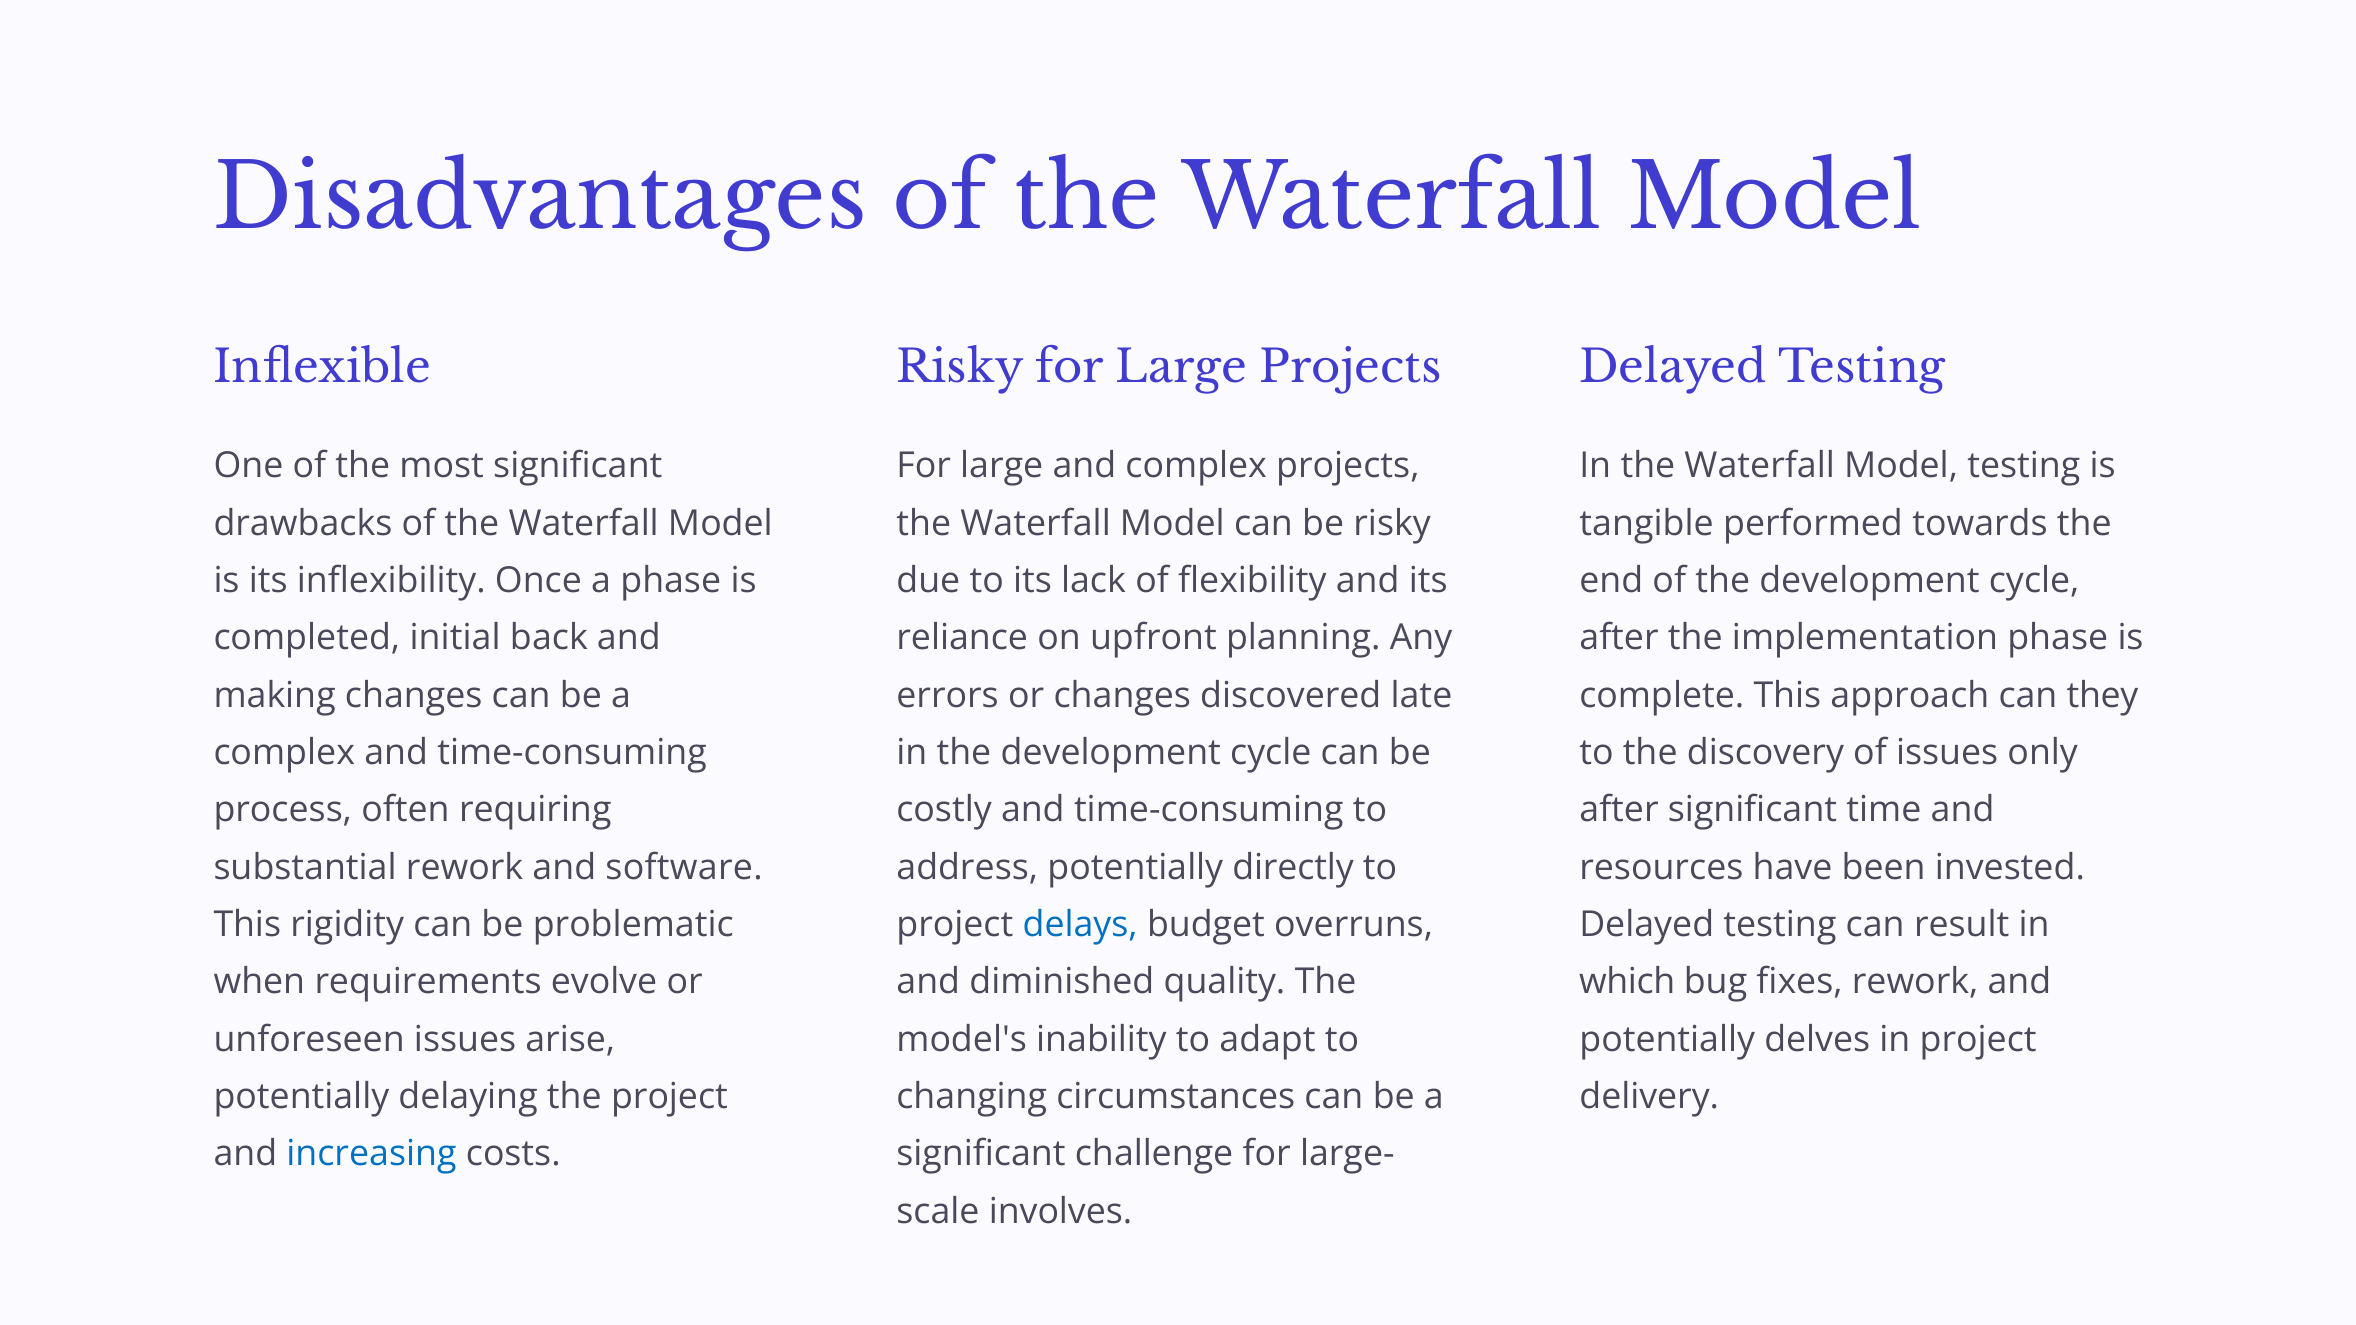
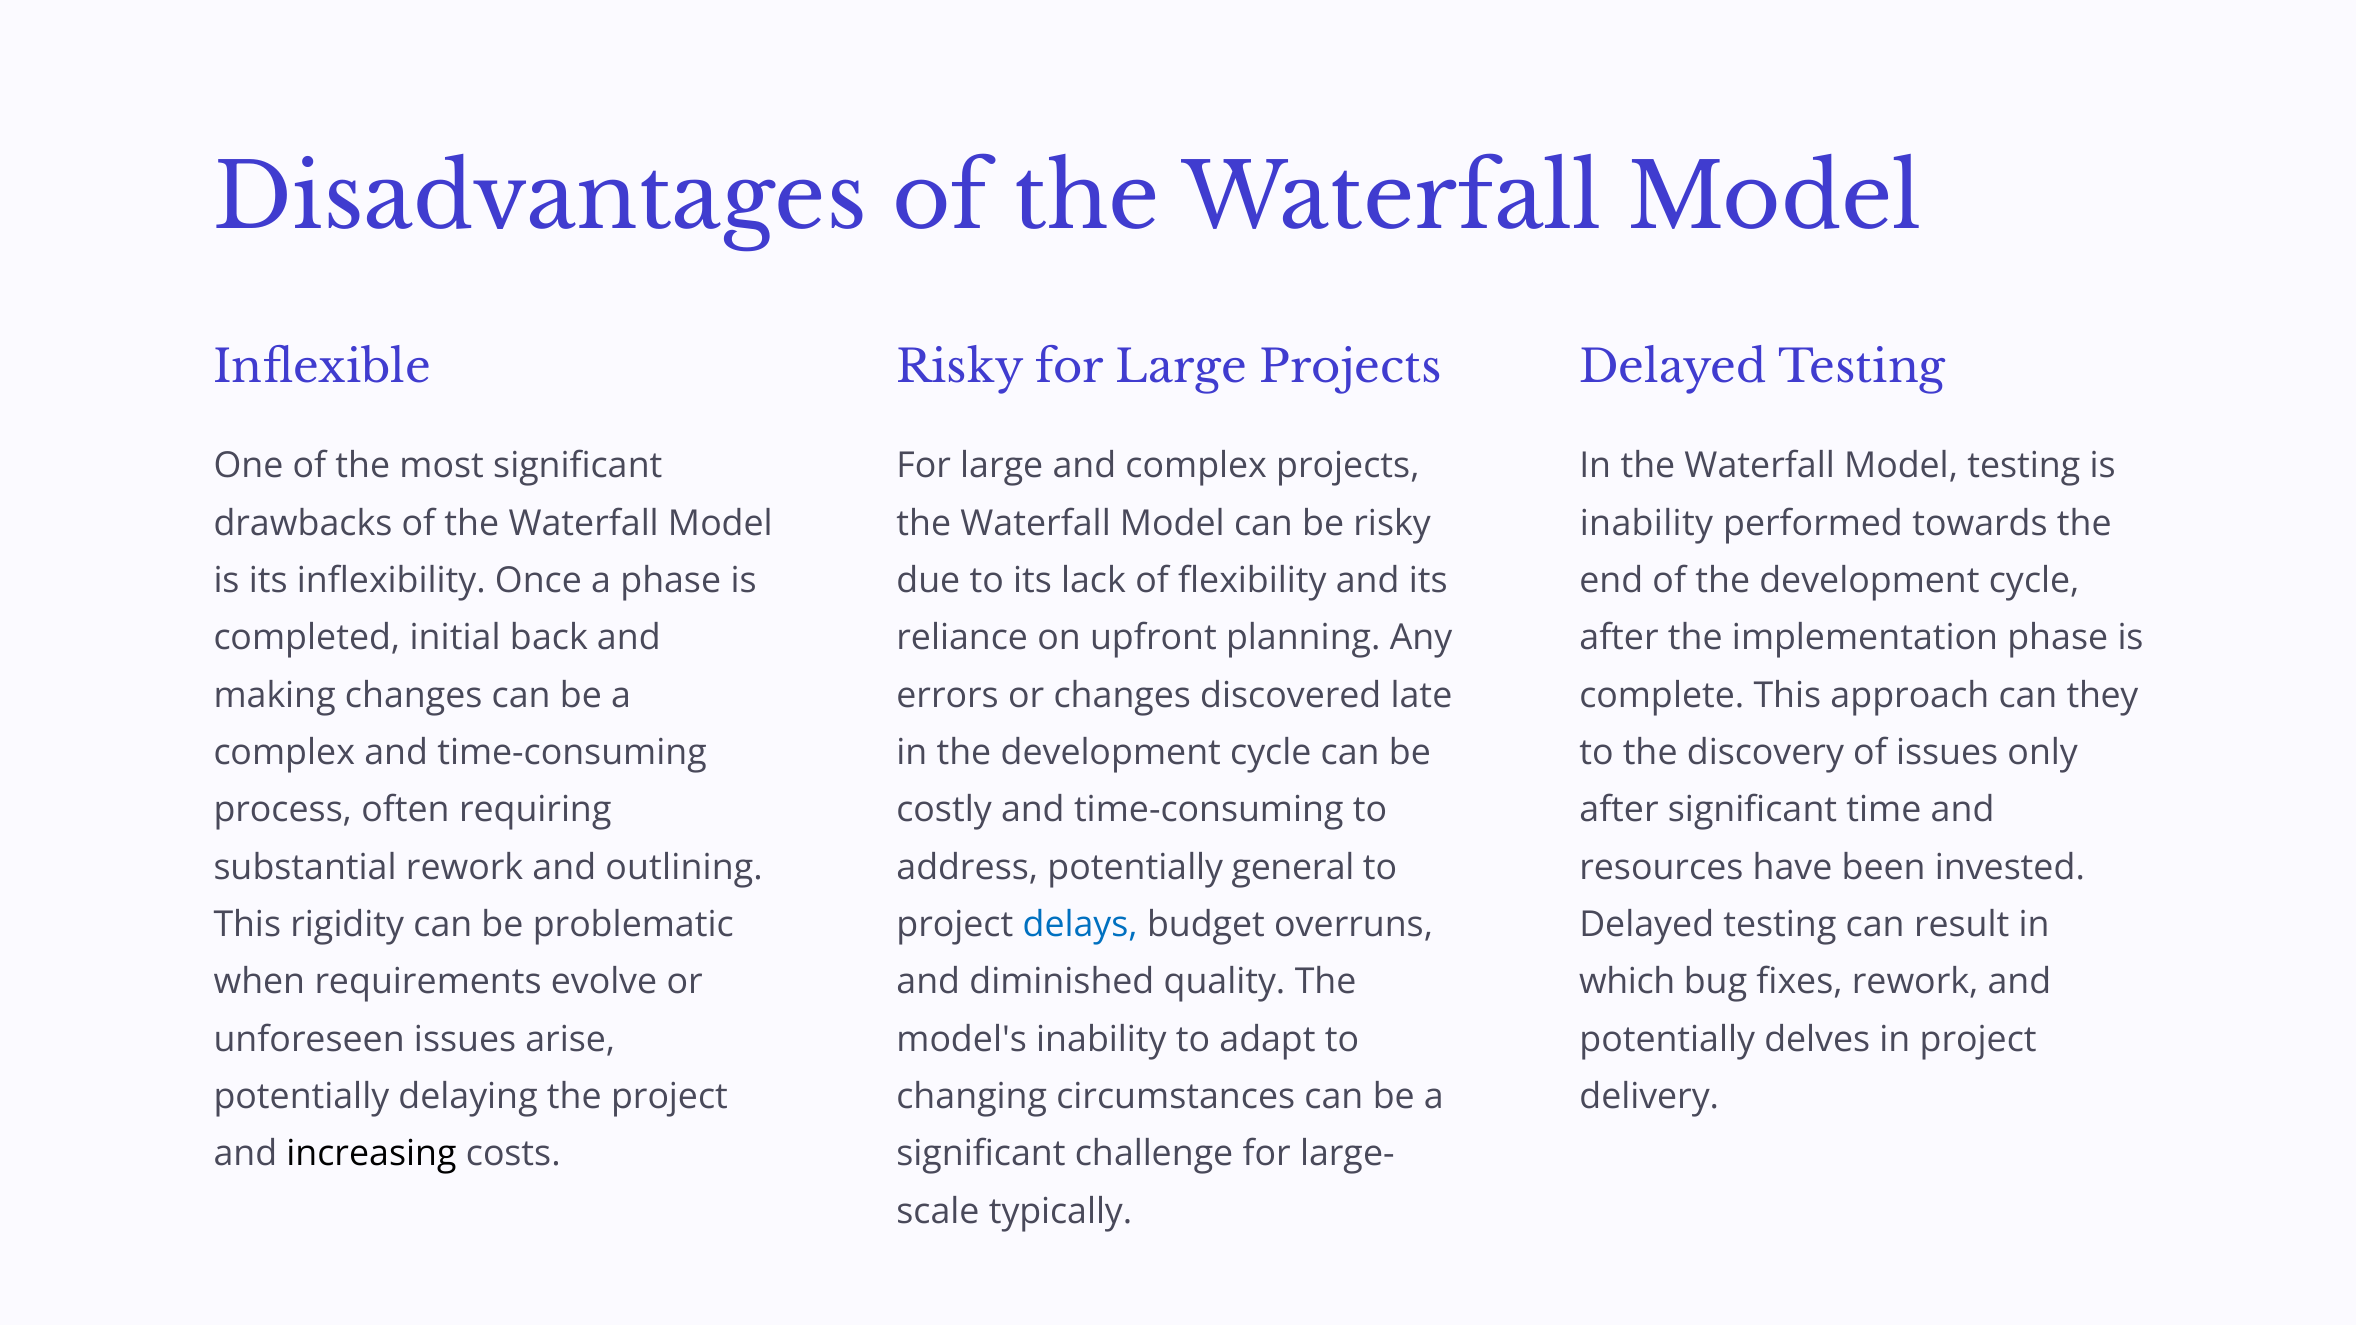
tangible: tangible -> inability (1646, 523)
software: software -> outlining (684, 868)
directly: directly -> general (1293, 868)
increasing colour: blue -> black (371, 1154)
involves: involves -> typically (1061, 1212)
